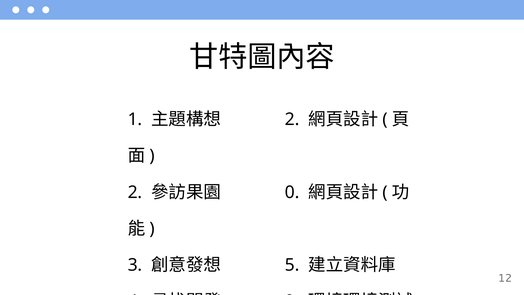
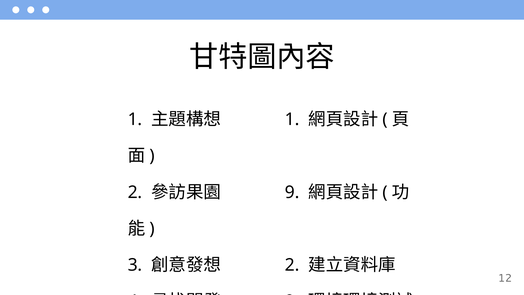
2: 2 -> 1 (292, 119)
0: 0 -> 9 (292, 192)
5: 5 -> 2 (292, 265)
